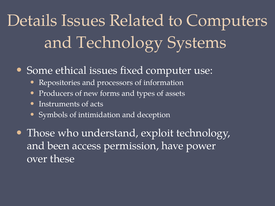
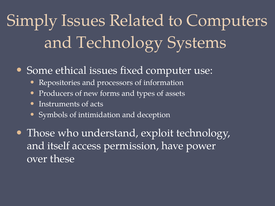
Details: Details -> Simply (32, 20)
been: been -> itself (59, 146)
